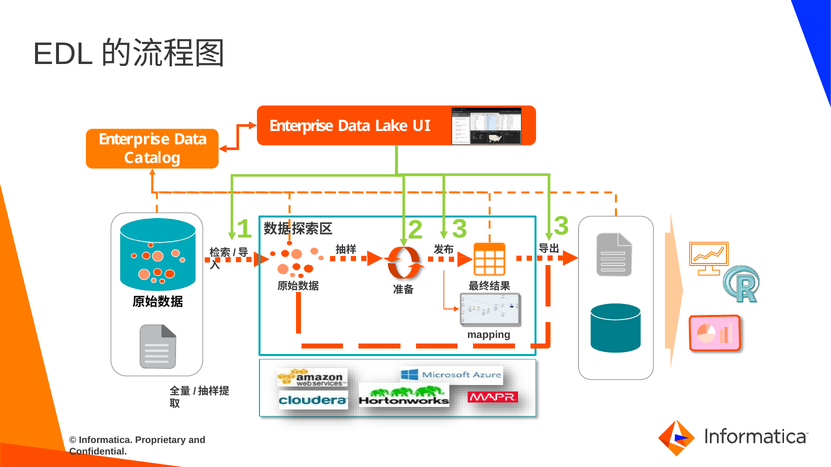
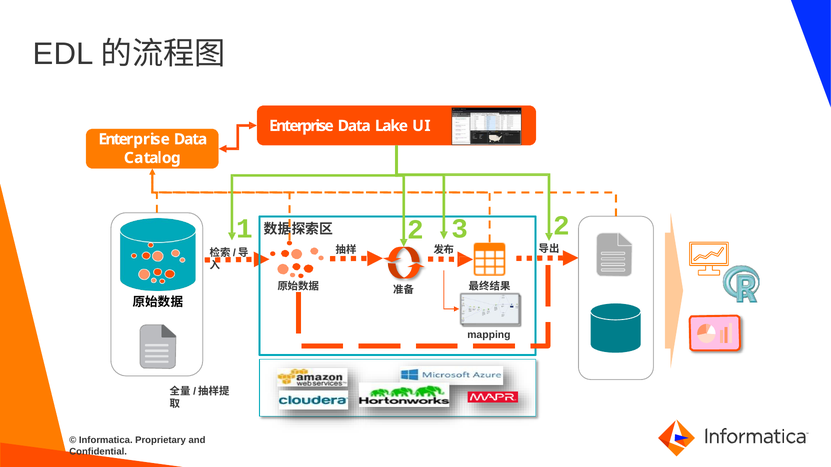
3 3: 3 -> 2 (561, 226)
